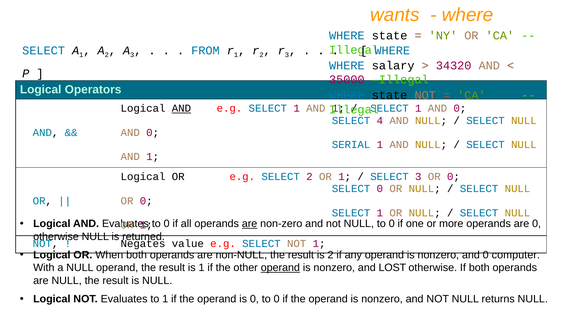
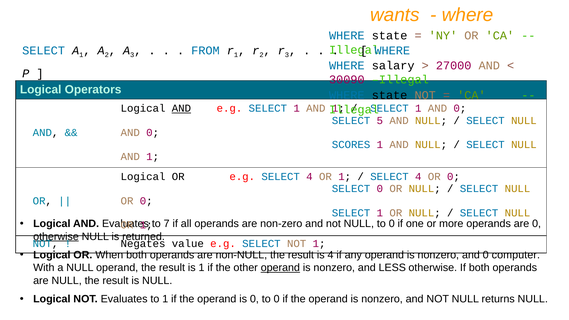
34320: 34320 -> 27000 (454, 66)
35000: 35000 -> 30090 (347, 80)
4: 4 -> 5 (380, 121)
SERIAL: SERIAL -> SCORES (351, 145)
e.g SELECT 2: 2 -> 4 (309, 177)
3: 3 -> 4 (418, 177)
0: 0 -> 7 (167, 224)
are underline: present -> none (250, 224)
otherwise underline: none -> present (56, 237)
is 2: 2 -> 4 (331, 255)
LOST: LOST -> LESS (392, 268)
